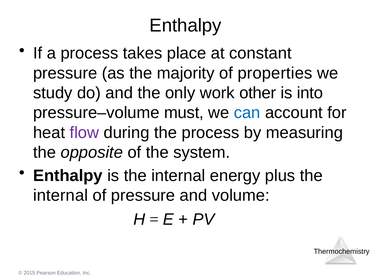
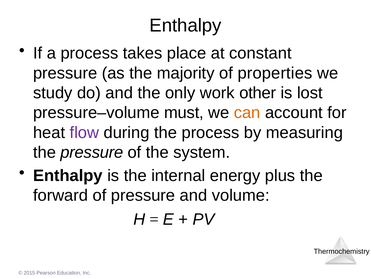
into: into -> lost (310, 93)
can colour: blue -> orange (247, 112)
the opposite: opposite -> pressure (92, 152)
internal: internal -> forward (61, 195)
